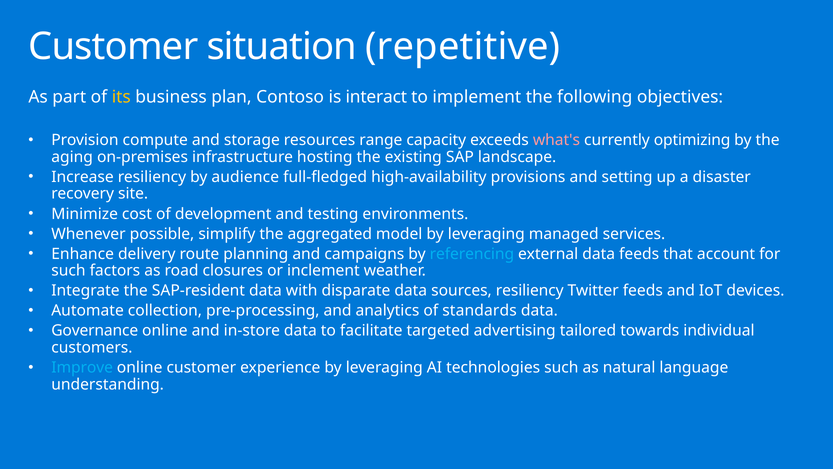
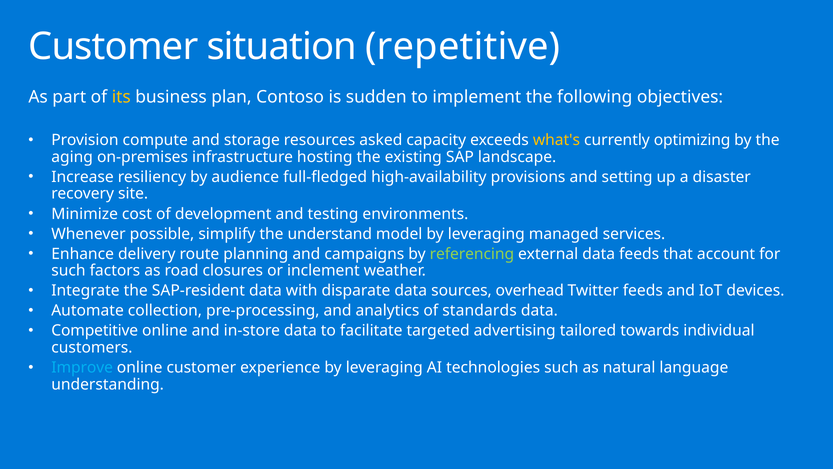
interact: interact -> sudden (376, 97)
range: range -> asked (381, 140)
what's colour: pink -> yellow (556, 140)
aggregated: aggregated -> understand (330, 234)
referencing colour: light blue -> light green (472, 254)
sources resiliency: resiliency -> overhead (530, 291)
Governance: Governance -> Competitive (95, 331)
